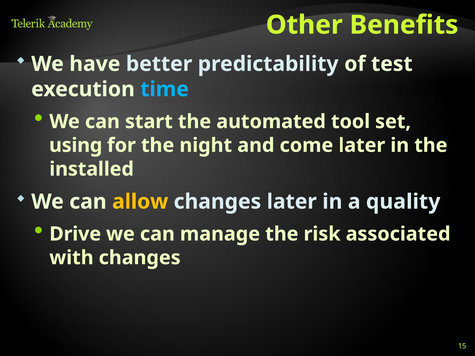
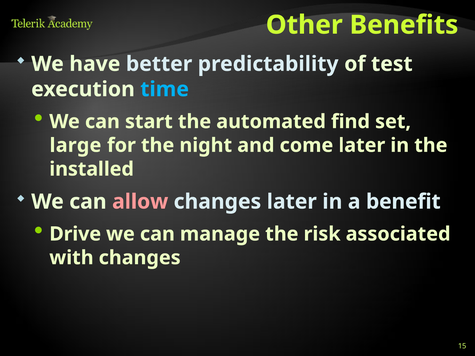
tool: tool -> find (351, 122)
using: using -> large (76, 145)
allow colour: yellow -> pink (140, 202)
quality: quality -> benefit (403, 202)
